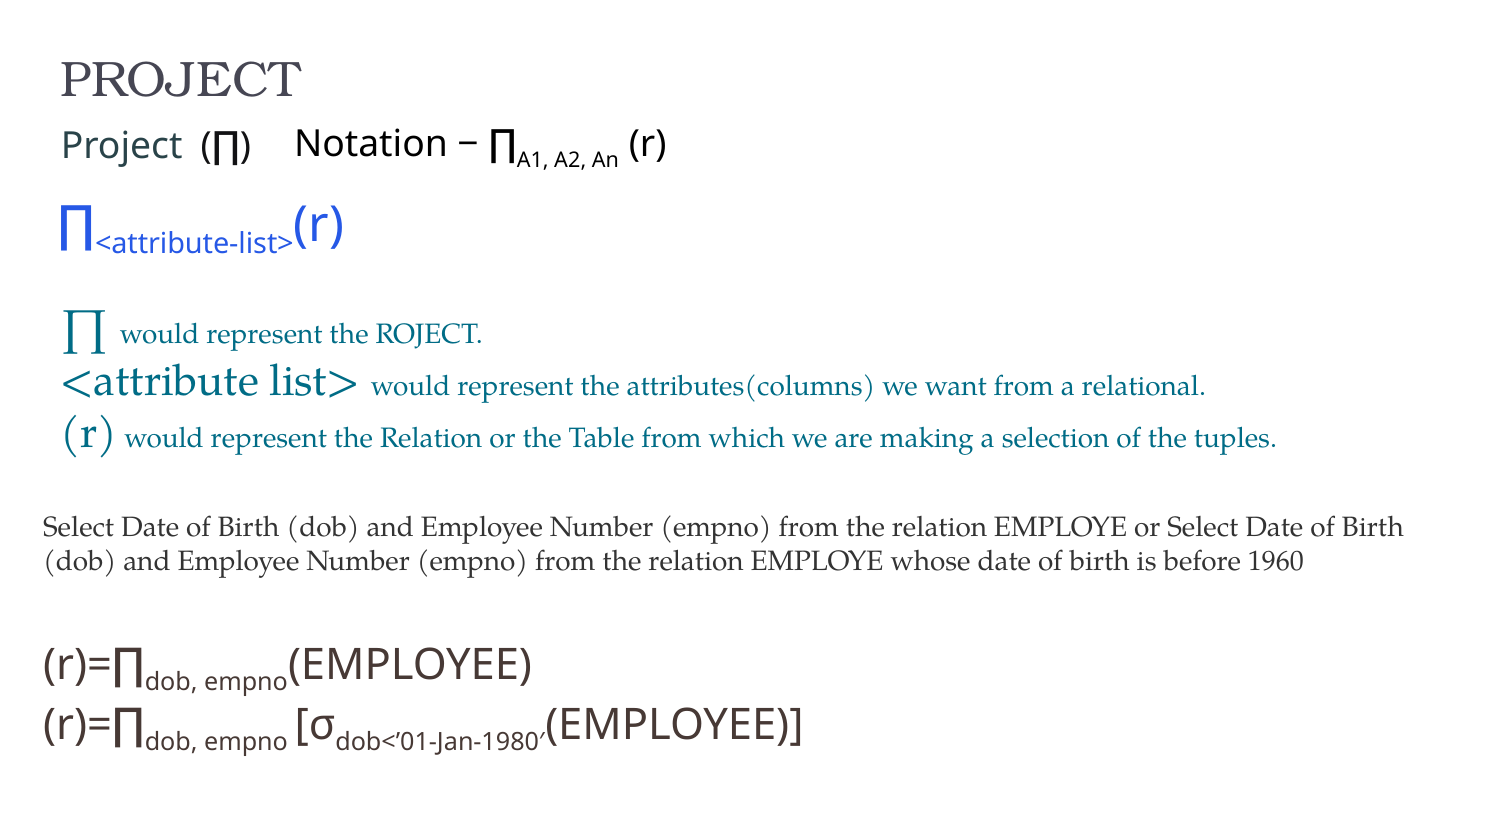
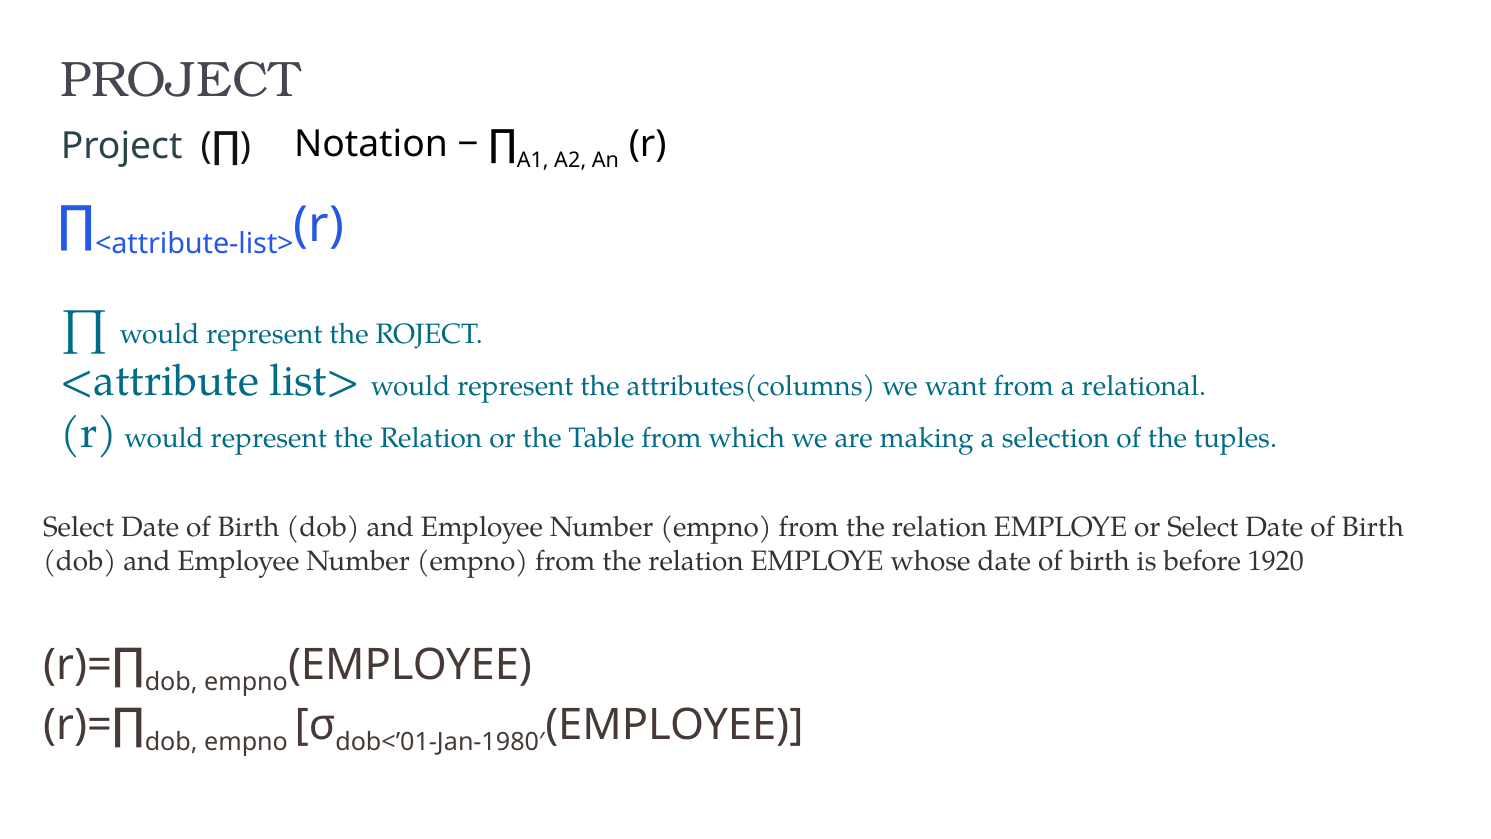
1960: 1960 -> 1920 (1276, 561)
